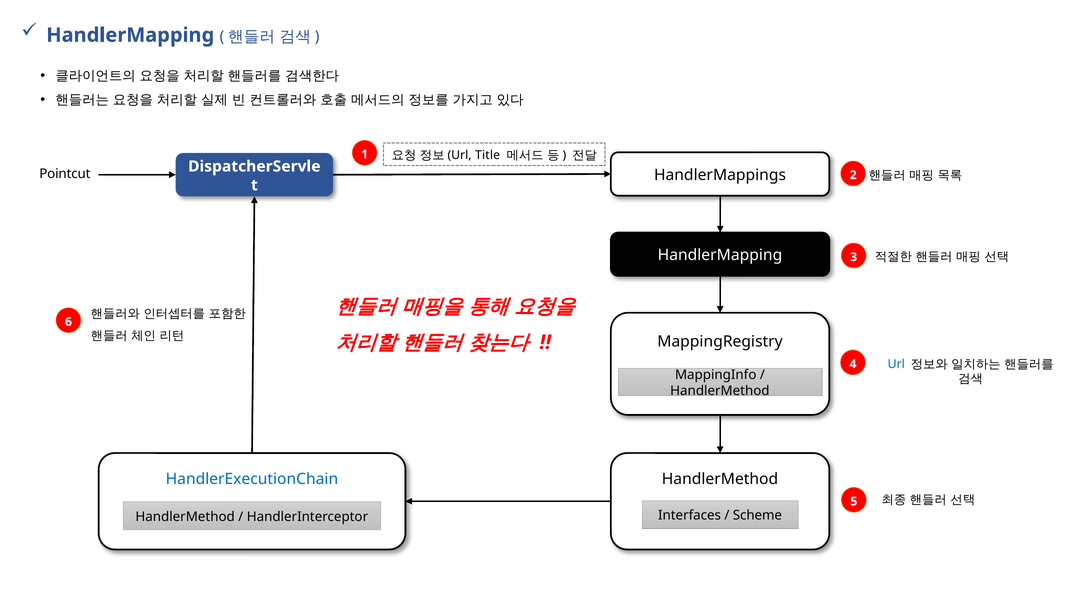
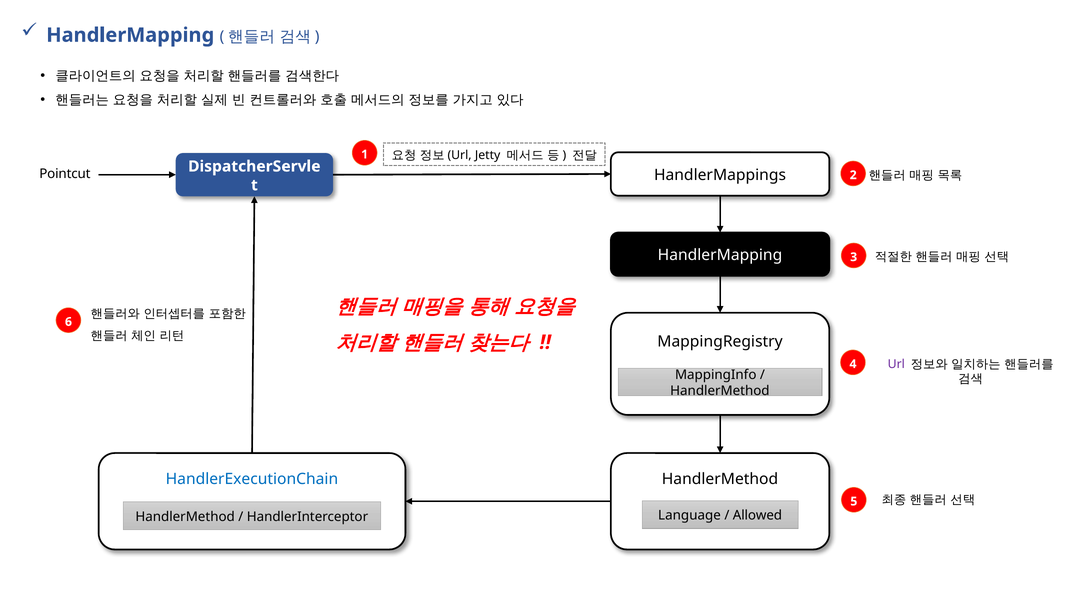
Title: Title -> Jetty (488, 155)
Url colour: blue -> purple (896, 364)
Interfaces: Interfaces -> Language (690, 516)
Scheme: Scheme -> Allowed (757, 516)
